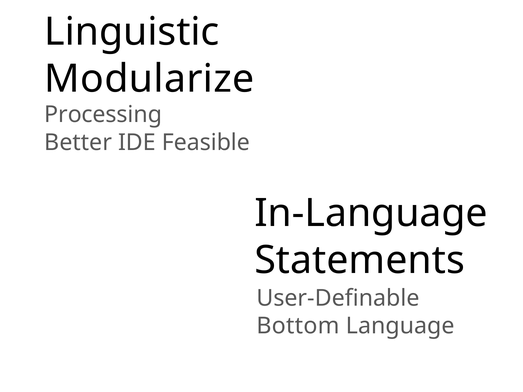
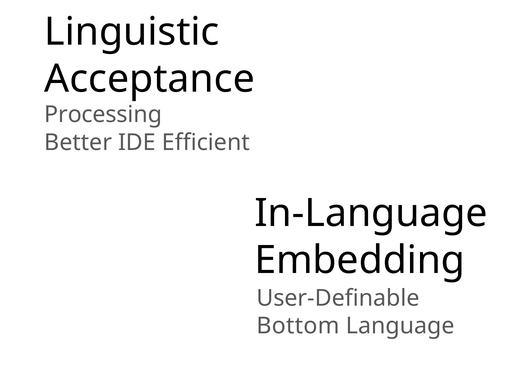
Modularize: Modularize -> Acceptance (150, 79)
Feasible: Feasible -> Efficient (206, 143)
Statements: Statements -> Embedding (360, 260)
